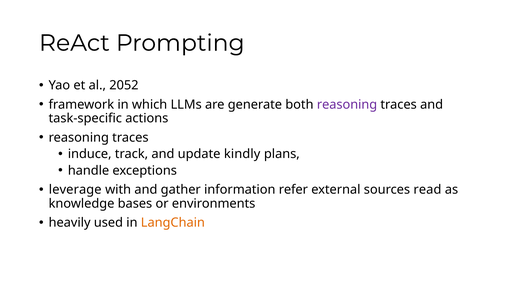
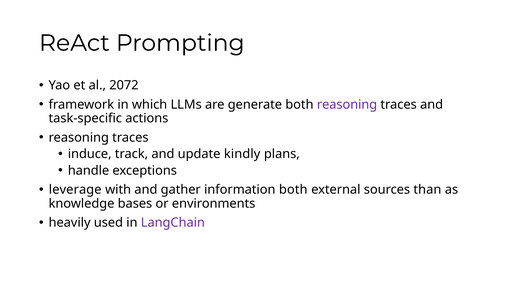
2052: 2052 -> 2072 (124, 85)
information refer: refer -> both (293, 190)
read: read -> than (427, 190)
LangChain colour: orange -> purple (173, 223)
